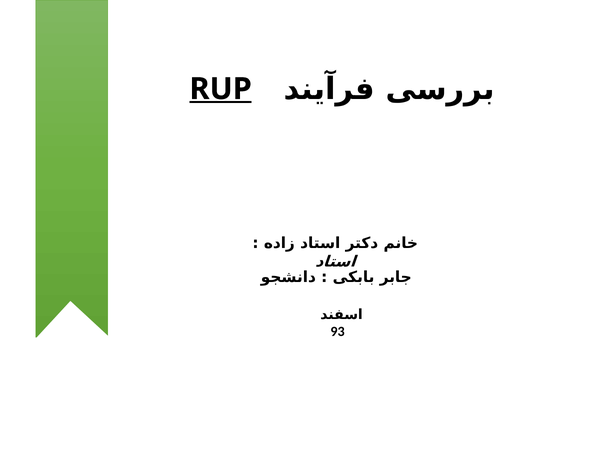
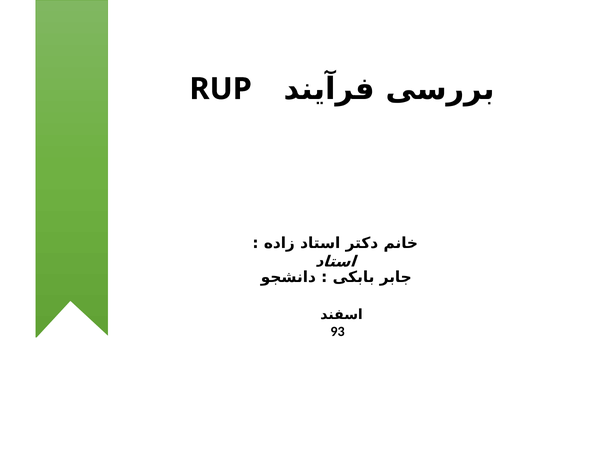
RUP underline: present -> none (221, 89)
